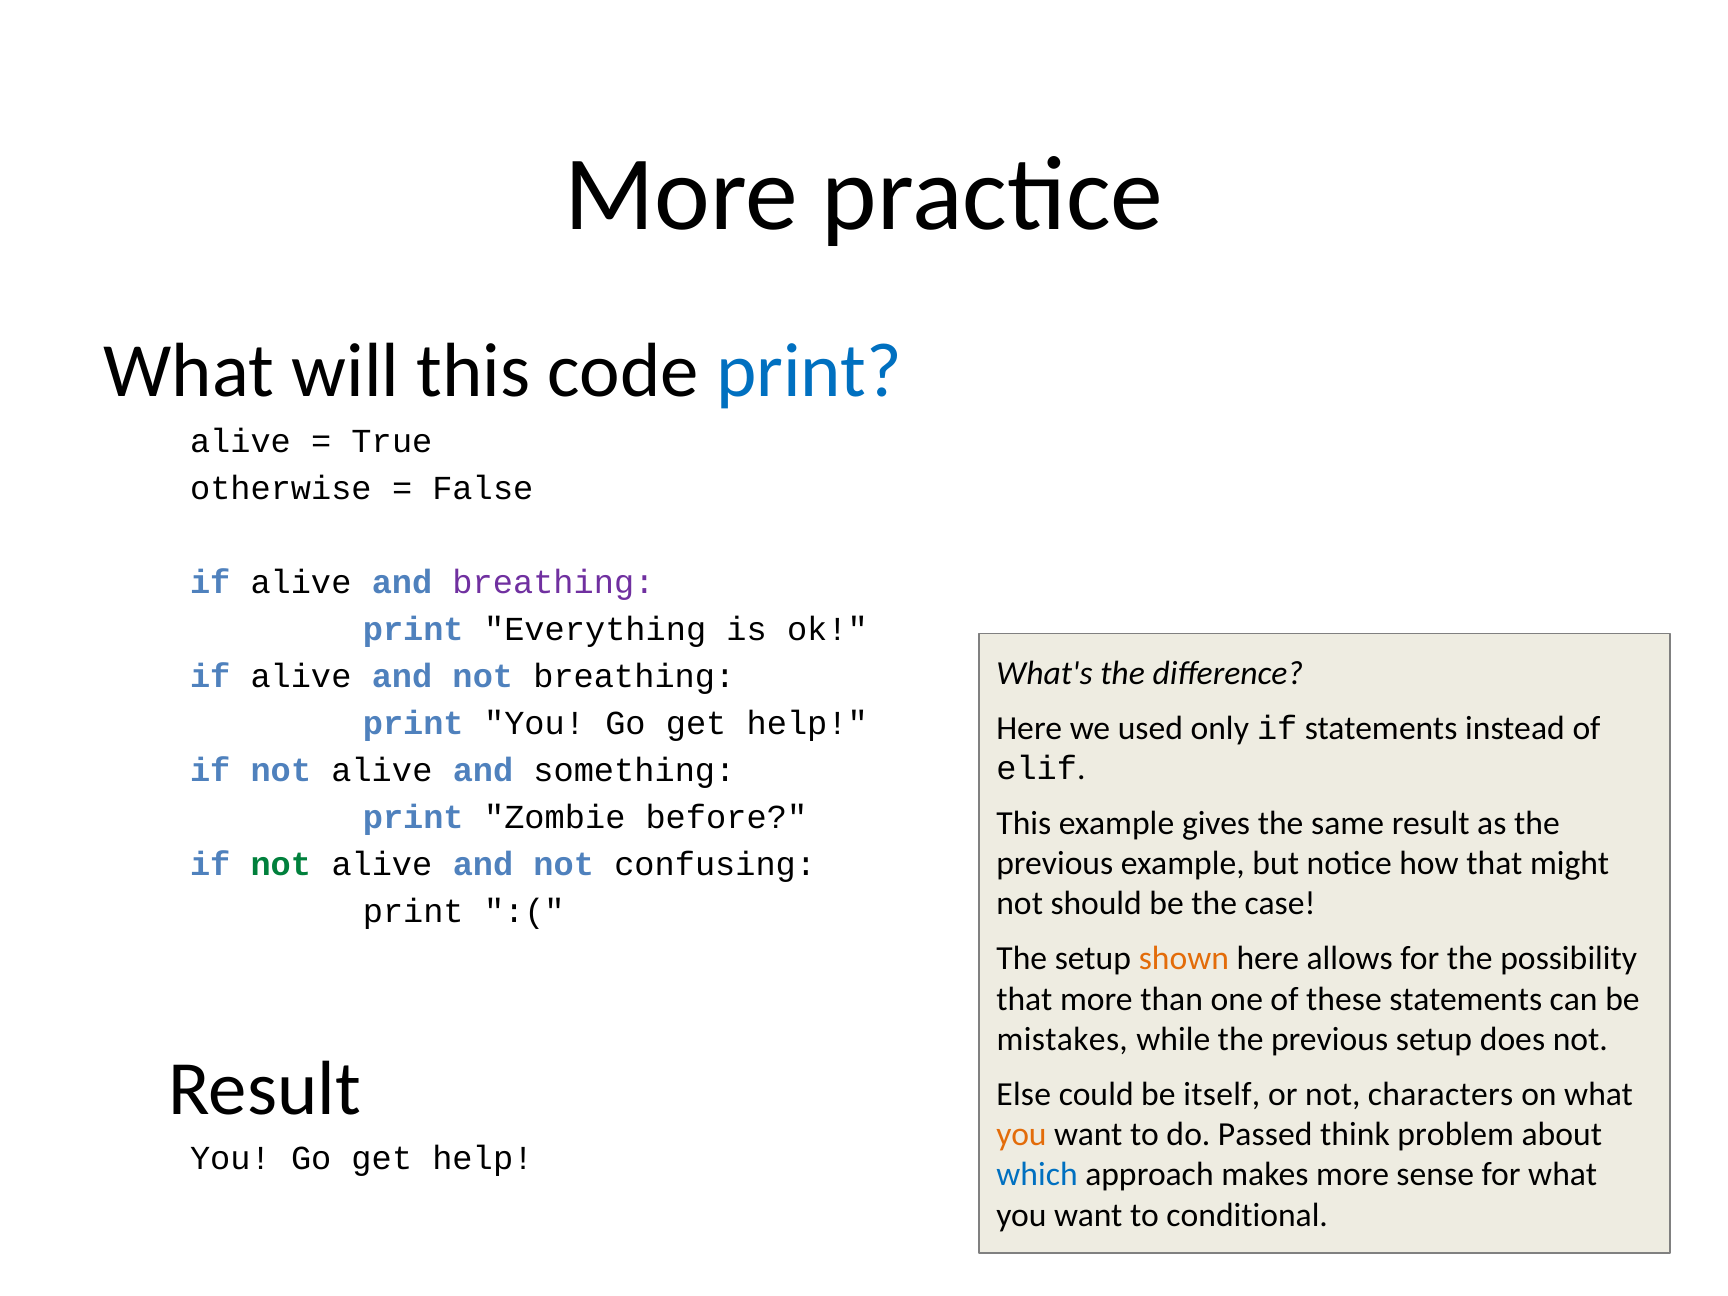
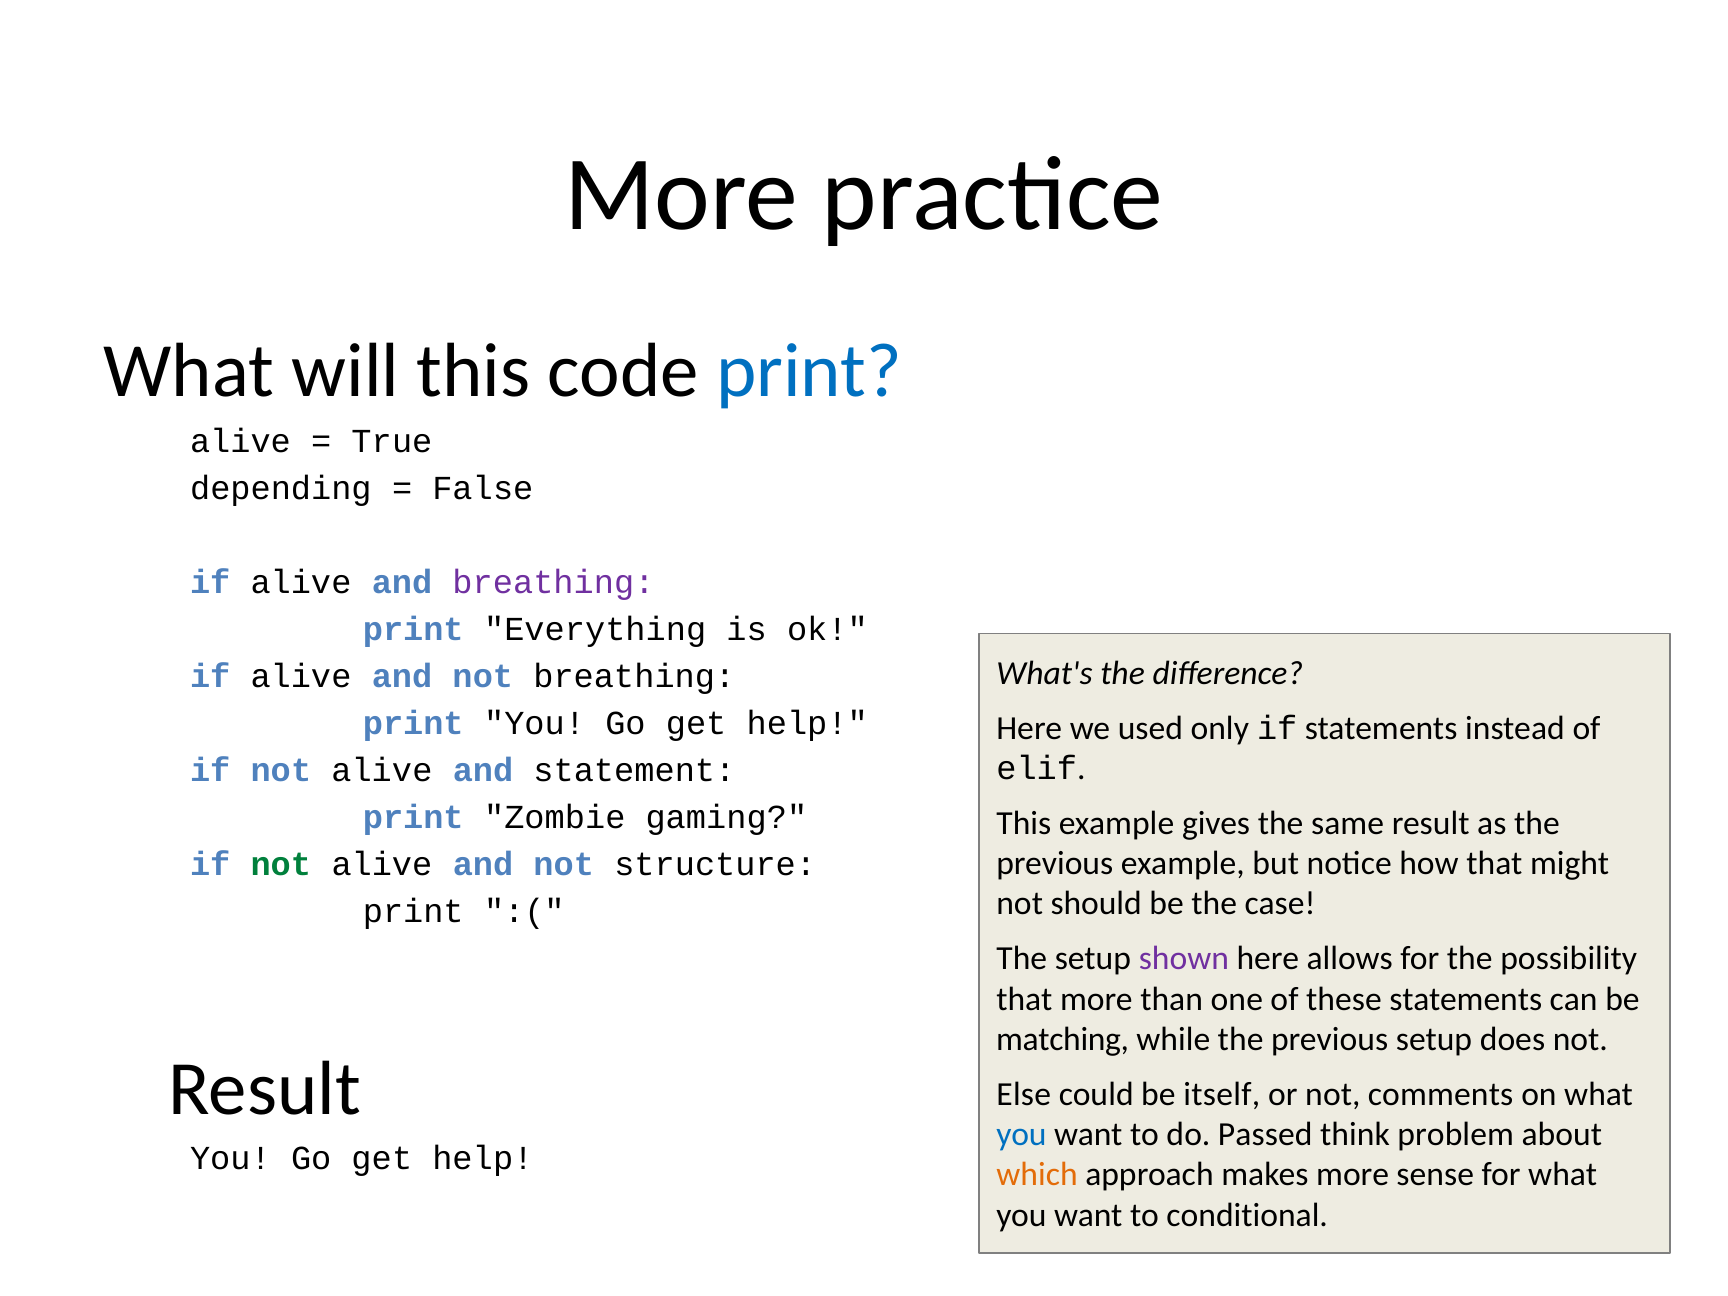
otherwise: otherwise -> depending (281, 488)
something: something -> statement (634, 771)
before: before -> gaming (726, 818)
confusing: confusing -> structure (715, 865)
shown colour: orange -> purple (1184, 959)
mistakes: mistakes -> matching (1063, 1039)
characters: characters -> comments (1441, 1094)
you colour: orange -> blue (1022, 1134)
which colour: blue -> orange (1037, 1175)
